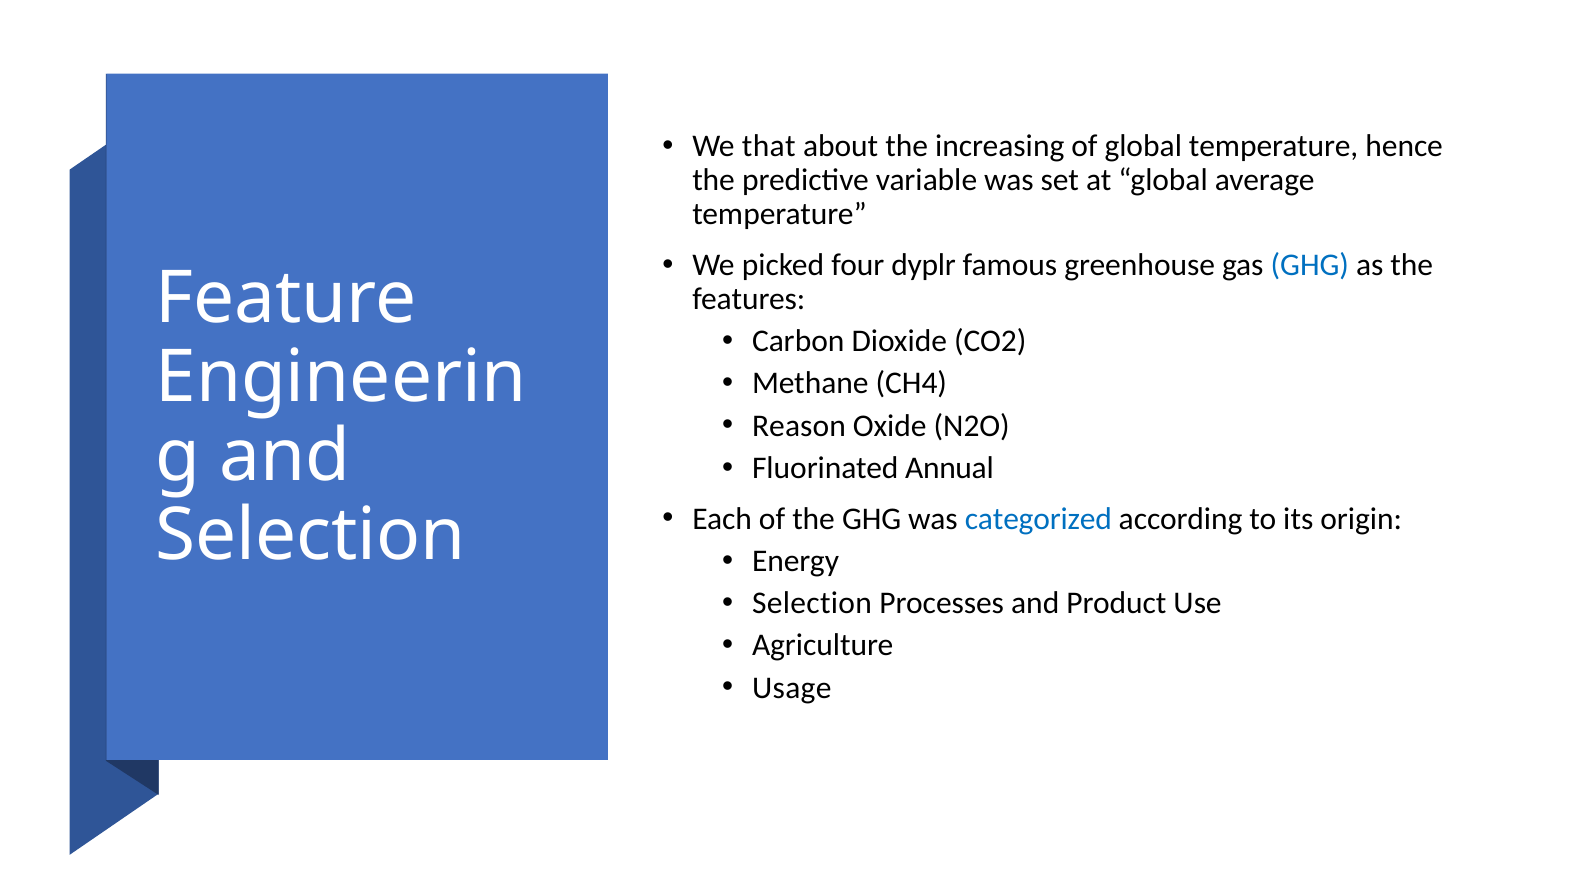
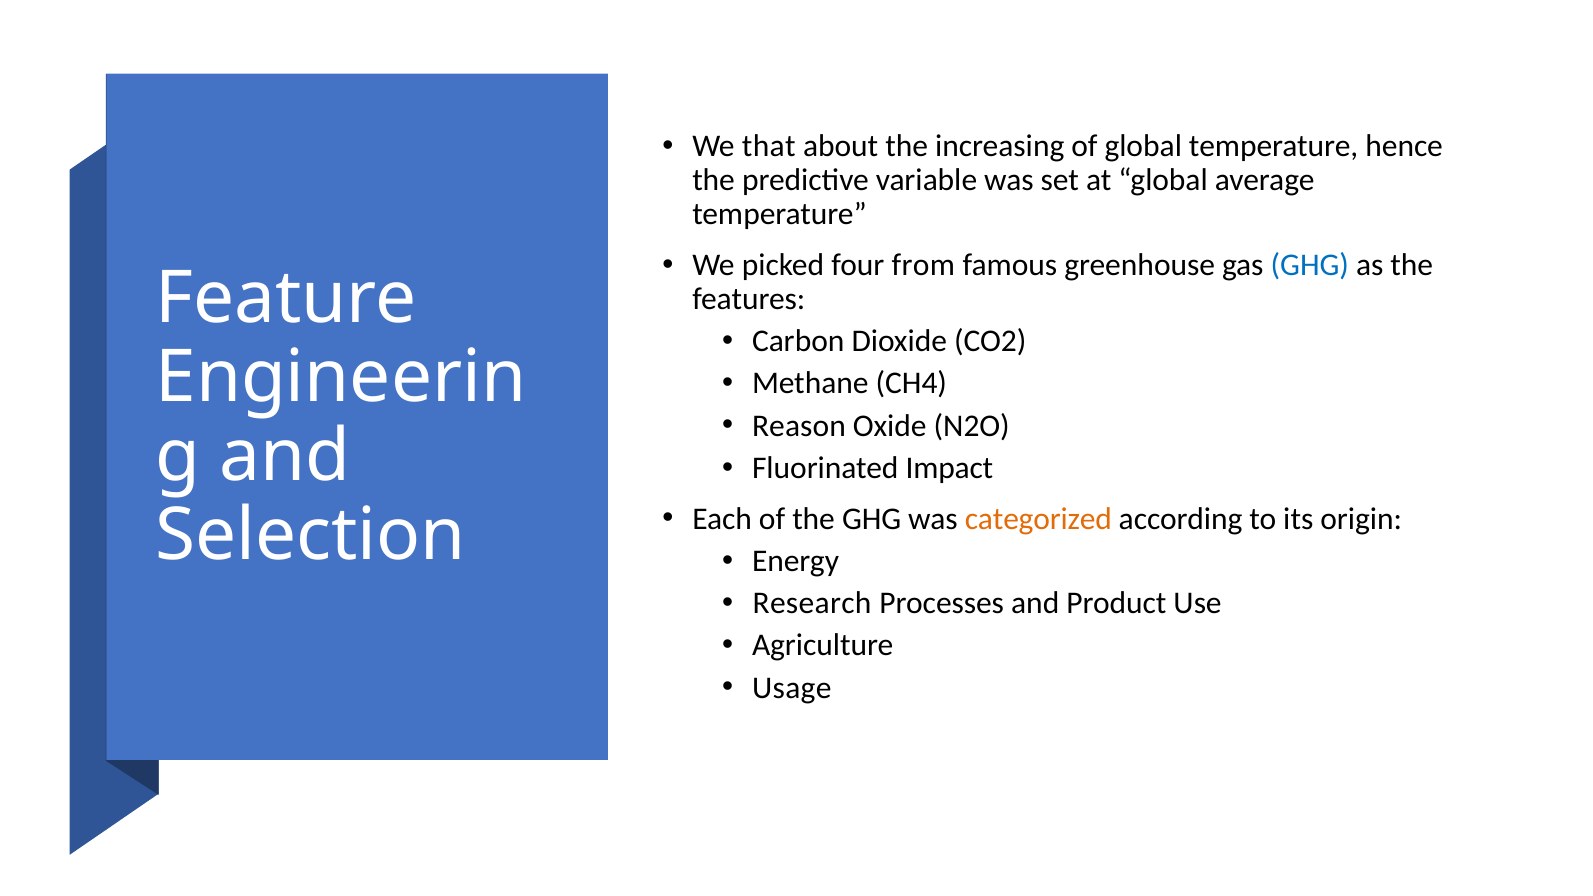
dyplr: dyplr -> from (923, 265)
Annual: Annual -> Impact (949, 468)
categorized colour: blue -> orange (1038, 519)
Selection: Selection -> Research (812, 603)
